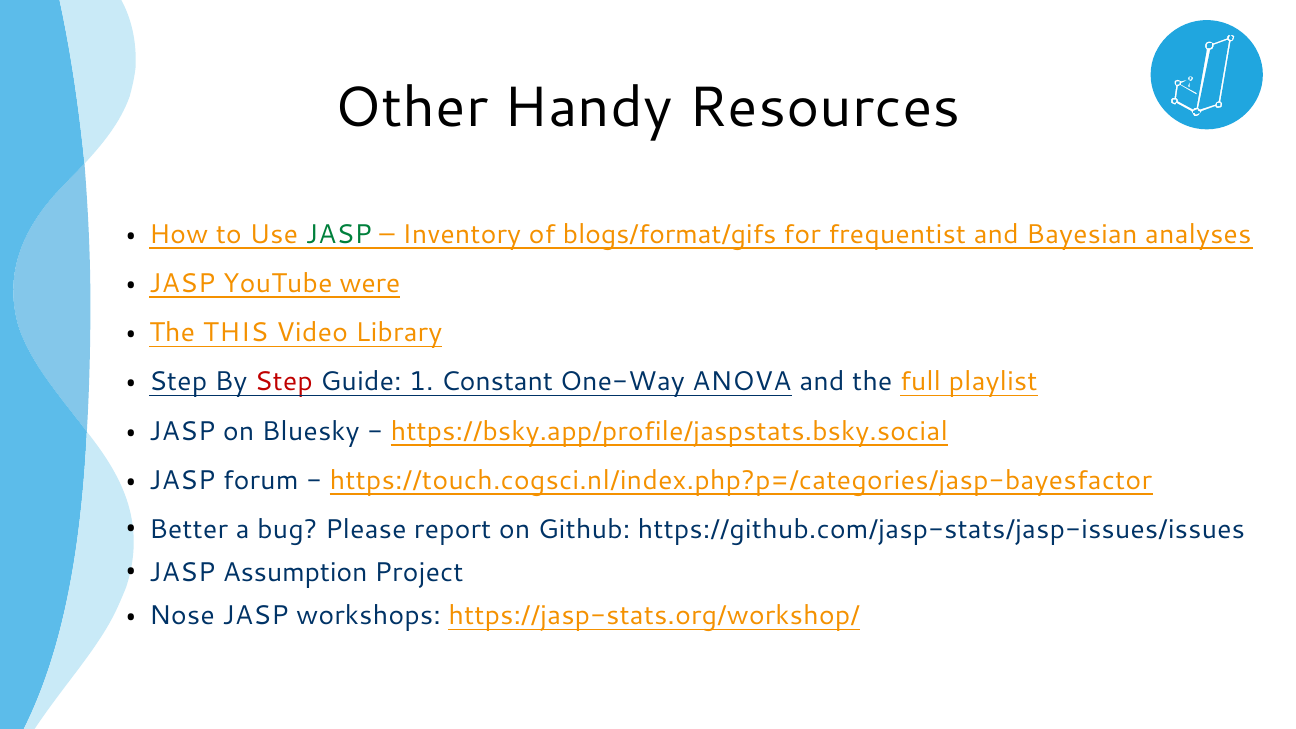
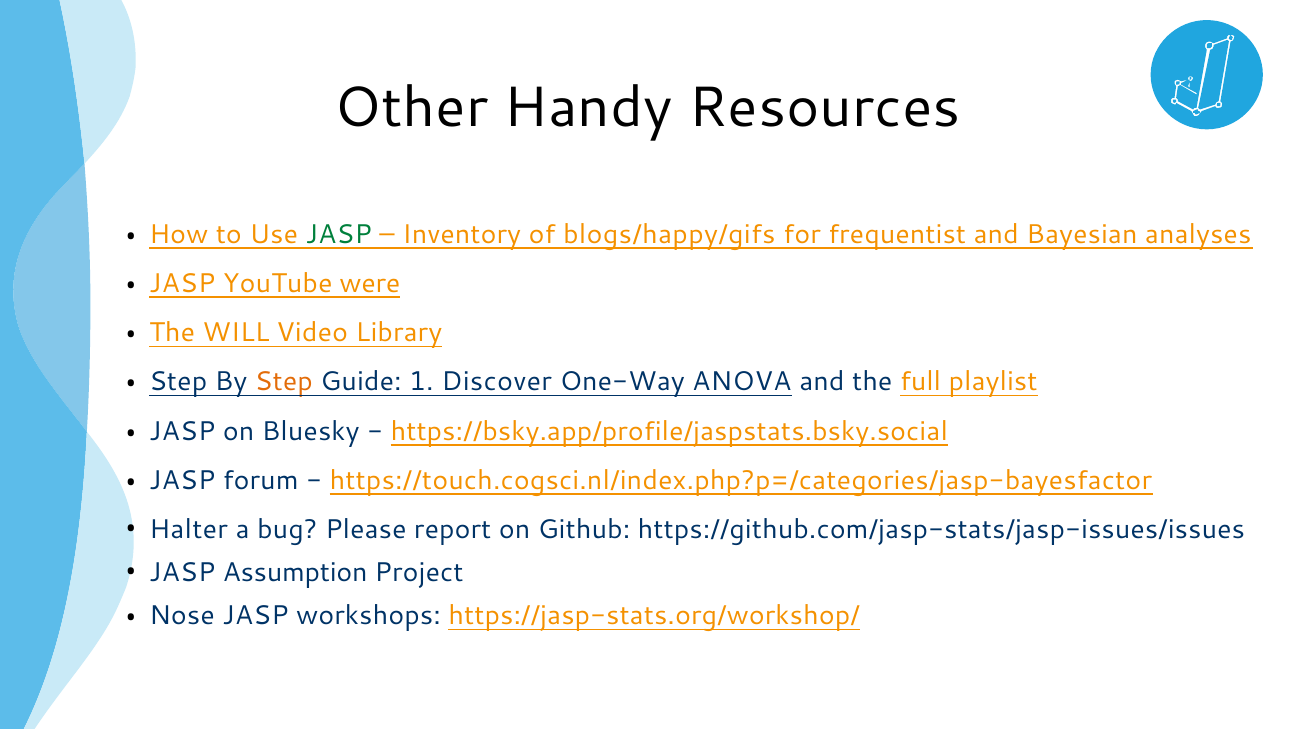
blogs/format/gifs: blogs/format/gifs -> blogs/happy/gifs (669, 235)
THIS: THIS -> WILL (236, 333)
Step colour: red -> orange (284, 382)
Constant: Constant -> Discover (497, 382)
Better: Better -> Halter (189, 530)
